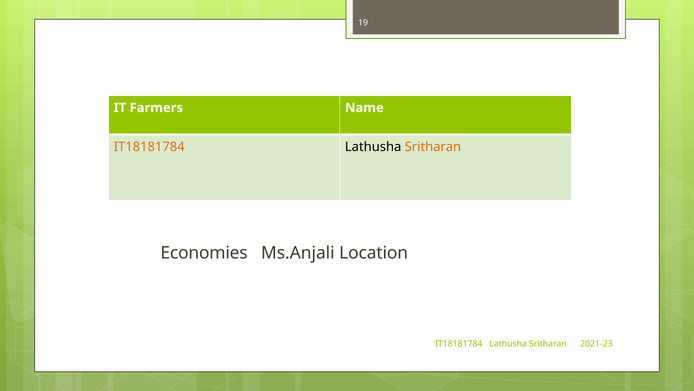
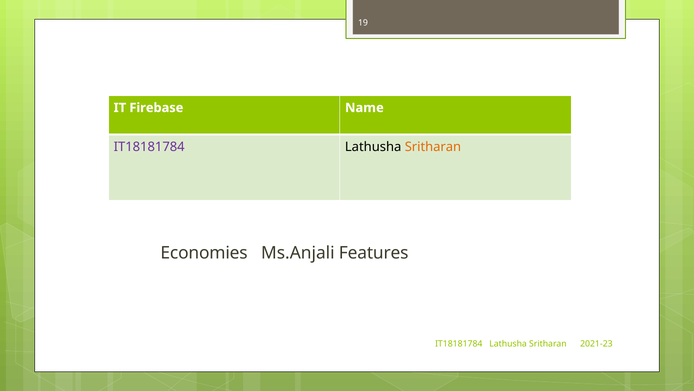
Farmers: Farmers -> Firebase (156, 108)
IT18181784 colour: orange -> purple (149, 147)
Location: Location -> Features (374, 253)
